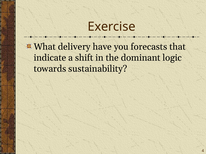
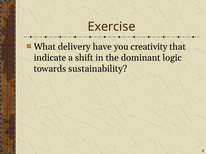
forecasts: forecasts -> creativity (149, 47)
